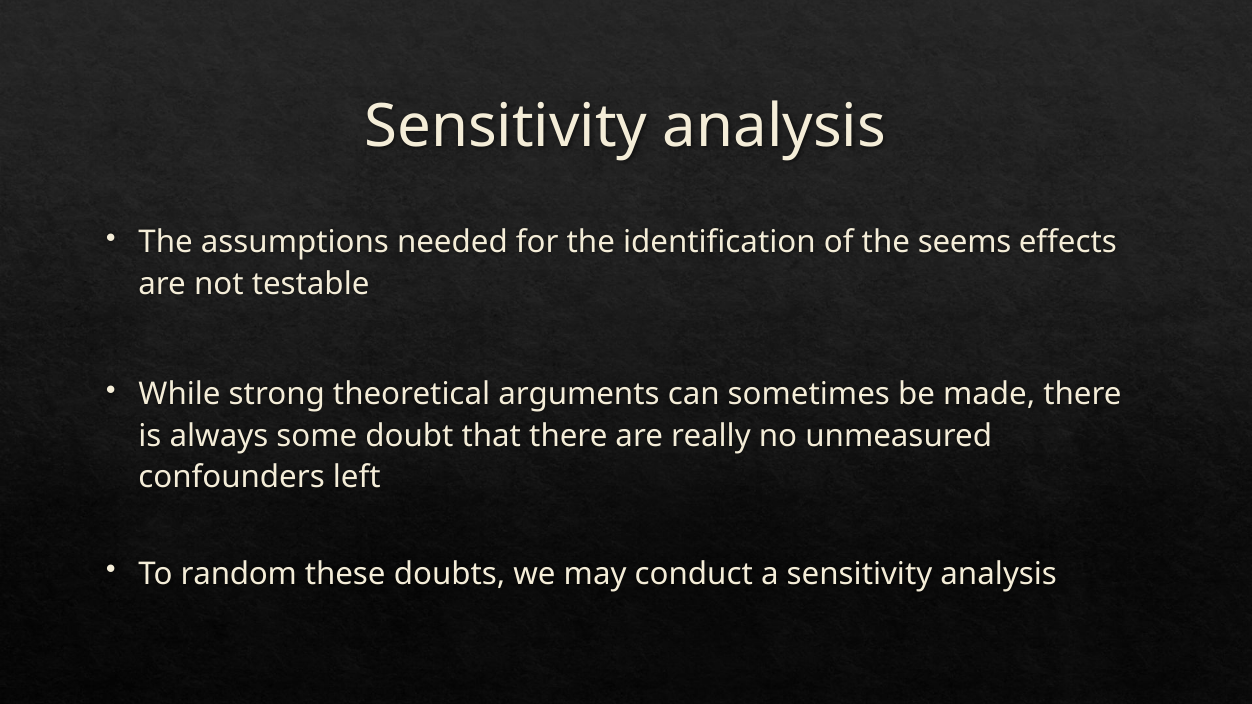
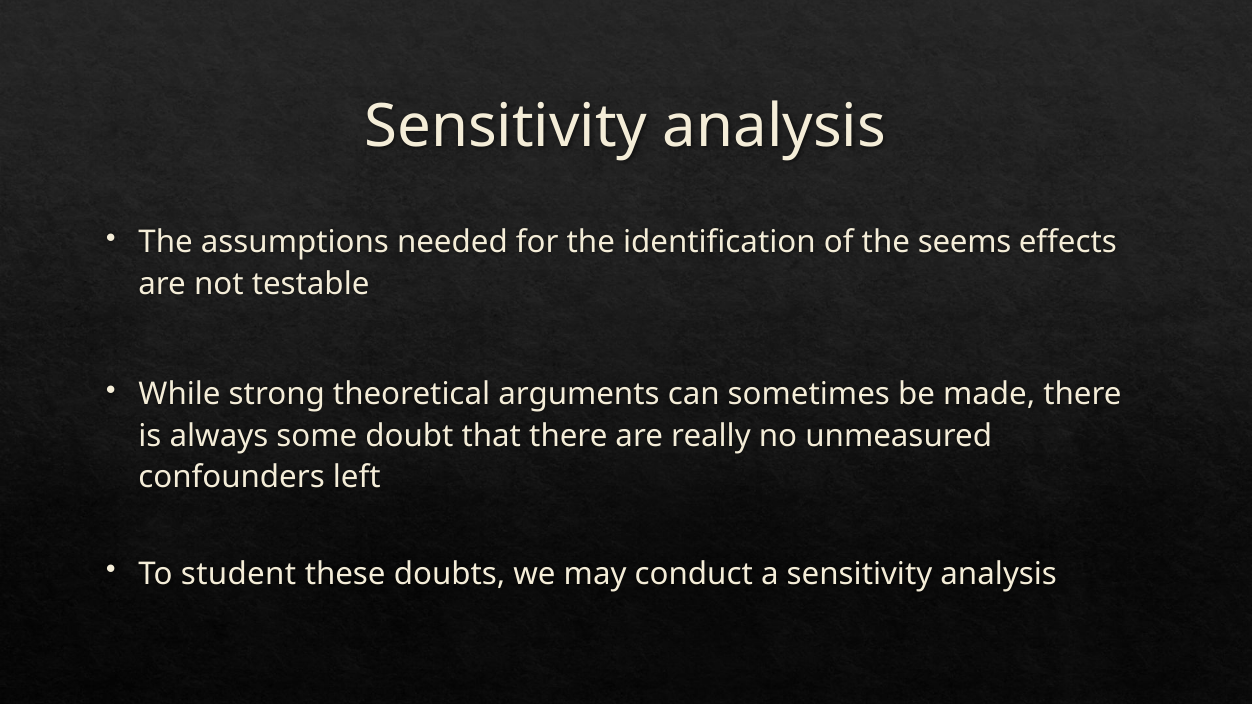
random: random -> student (239, 574)
